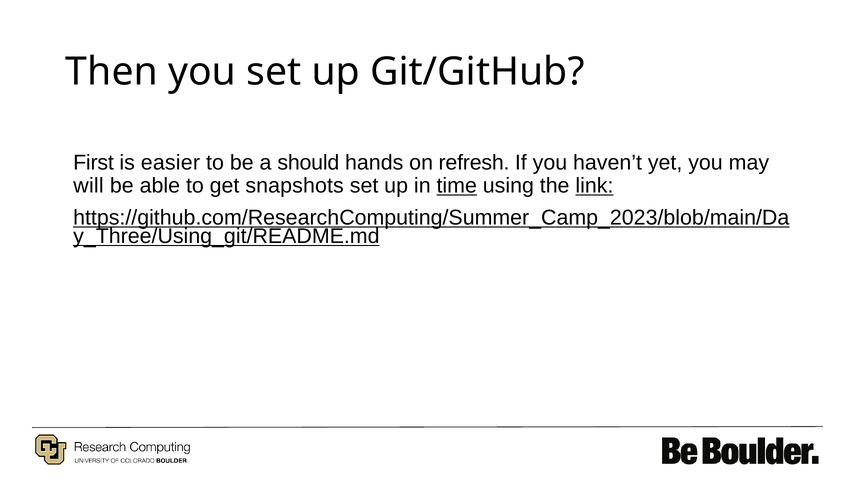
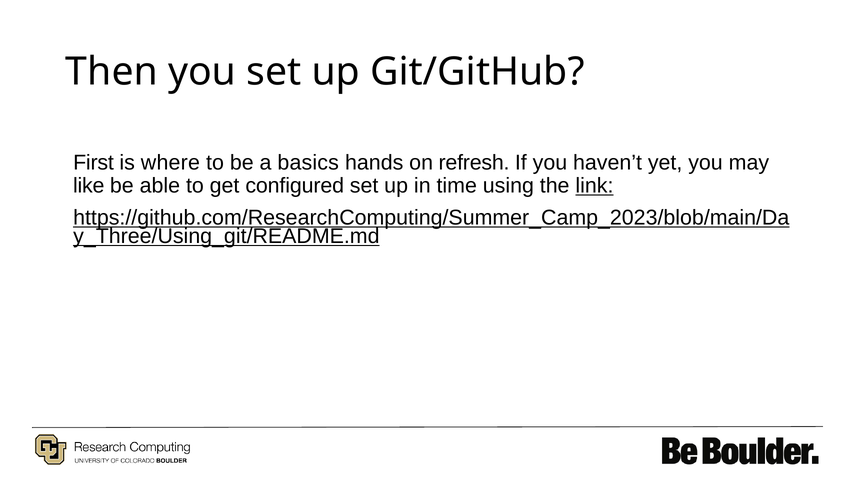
easier: easier -> where (170, 163)
should: should -> basics (308, 163)
will: will -> like (89, 186)
snapshots: snapshots -> configured (295, 186)
time underline: present -> none (457, 186)
